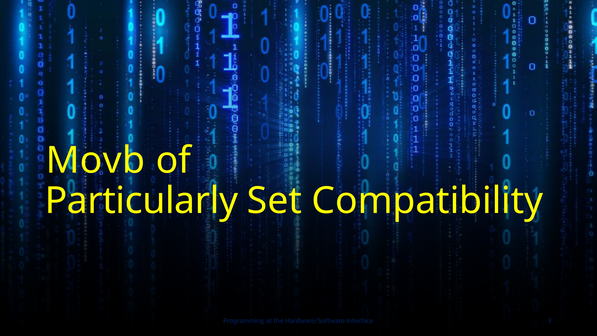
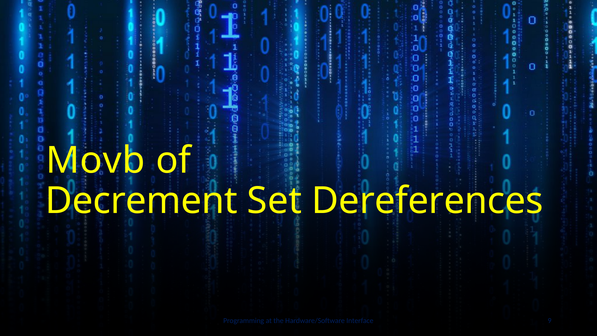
Particularly: Particularly -> Decrement (141, 201)
Compatibility: Compatibility -> Dereferences (428, 201)
